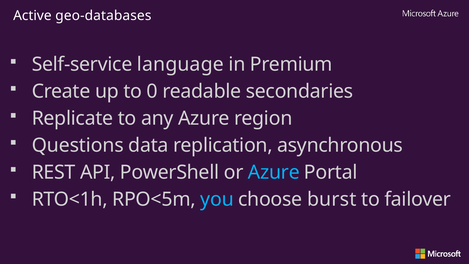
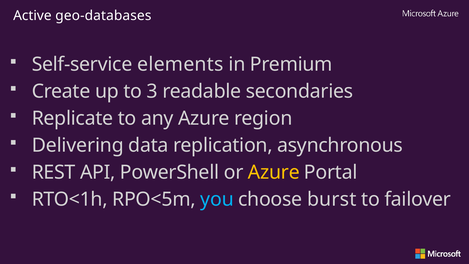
language: language -> elements (180, 64)
0: 0 -> 3 (152, 91)
Questions: Questions -> Delivering (78, 145)
Azure colour: light blue -> yellow (274, 172)
